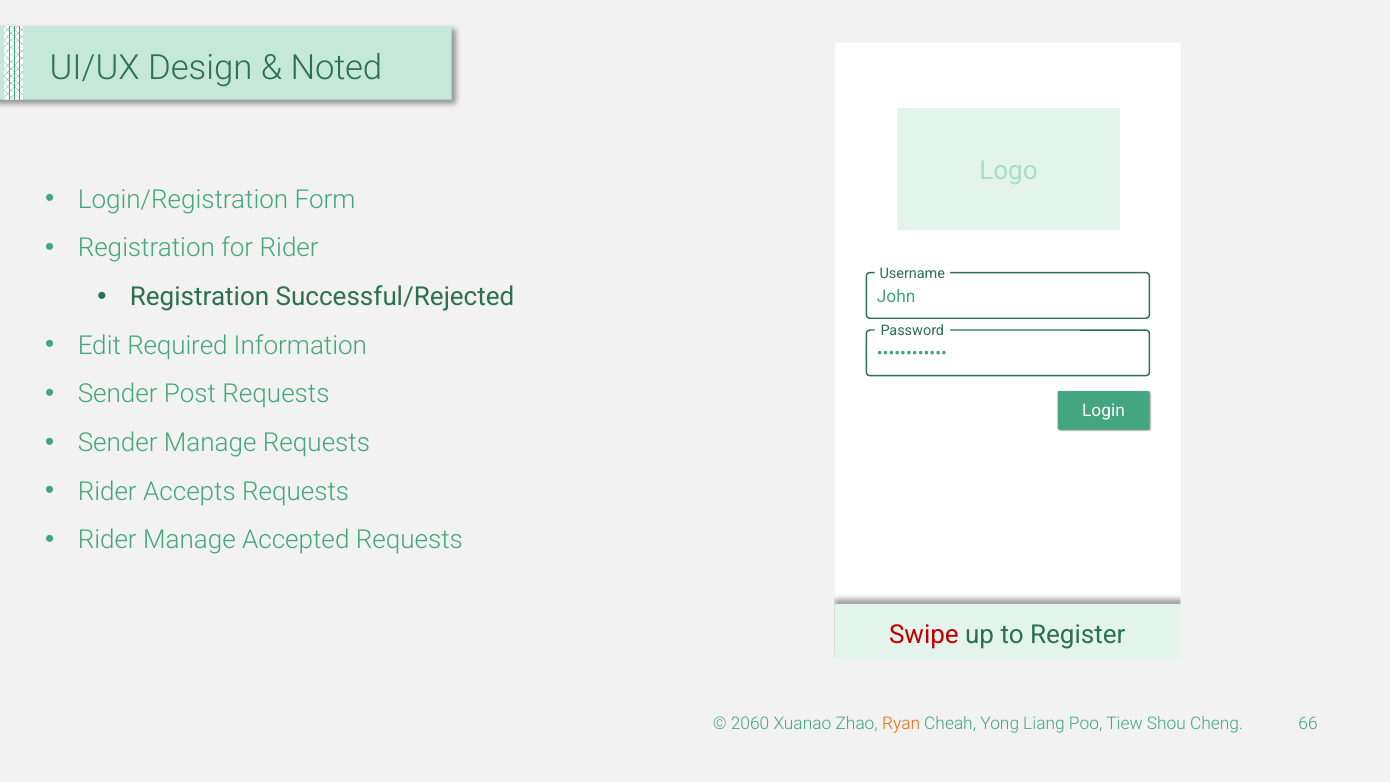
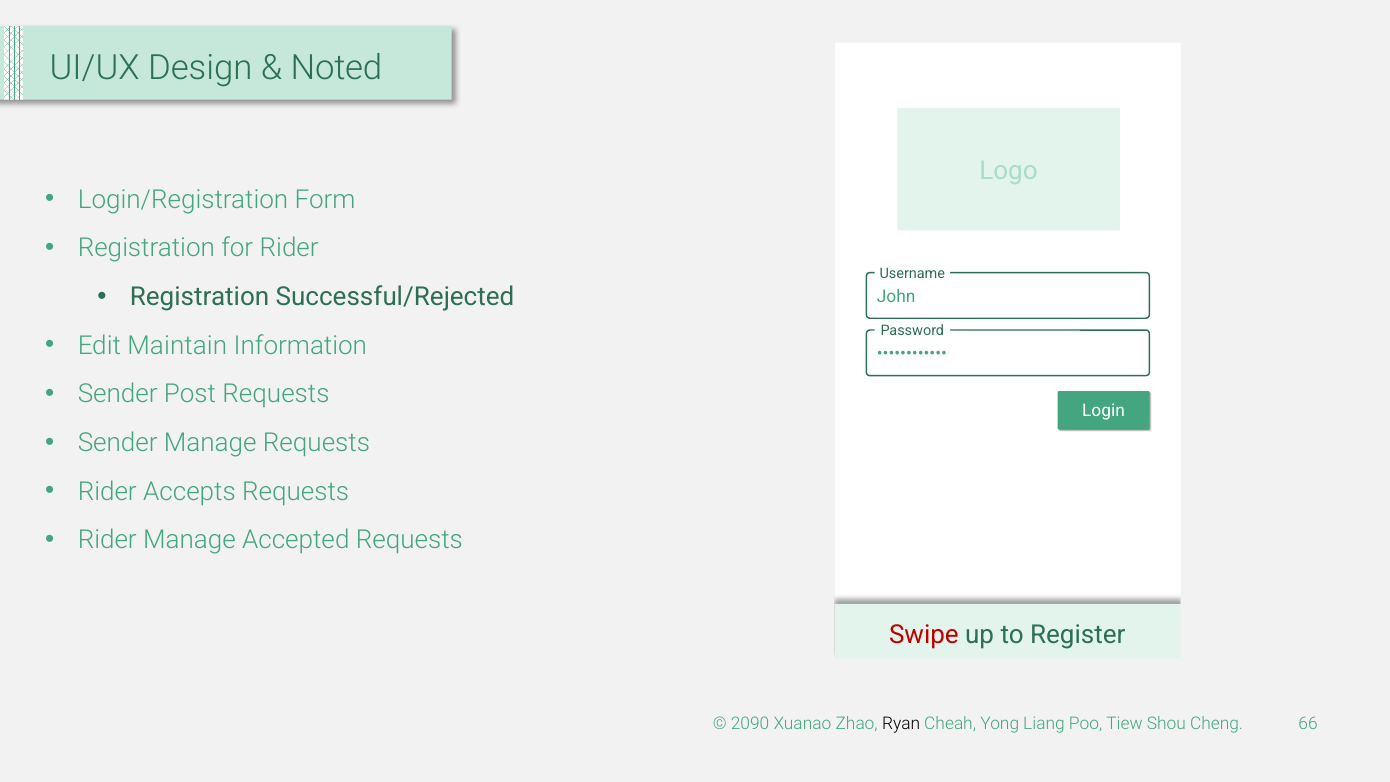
Required: Required -> Maintain (177, 346)
2060: 2060 -> 2090 (750, 724)
Ryan colour: orange -> black (901, 724)
